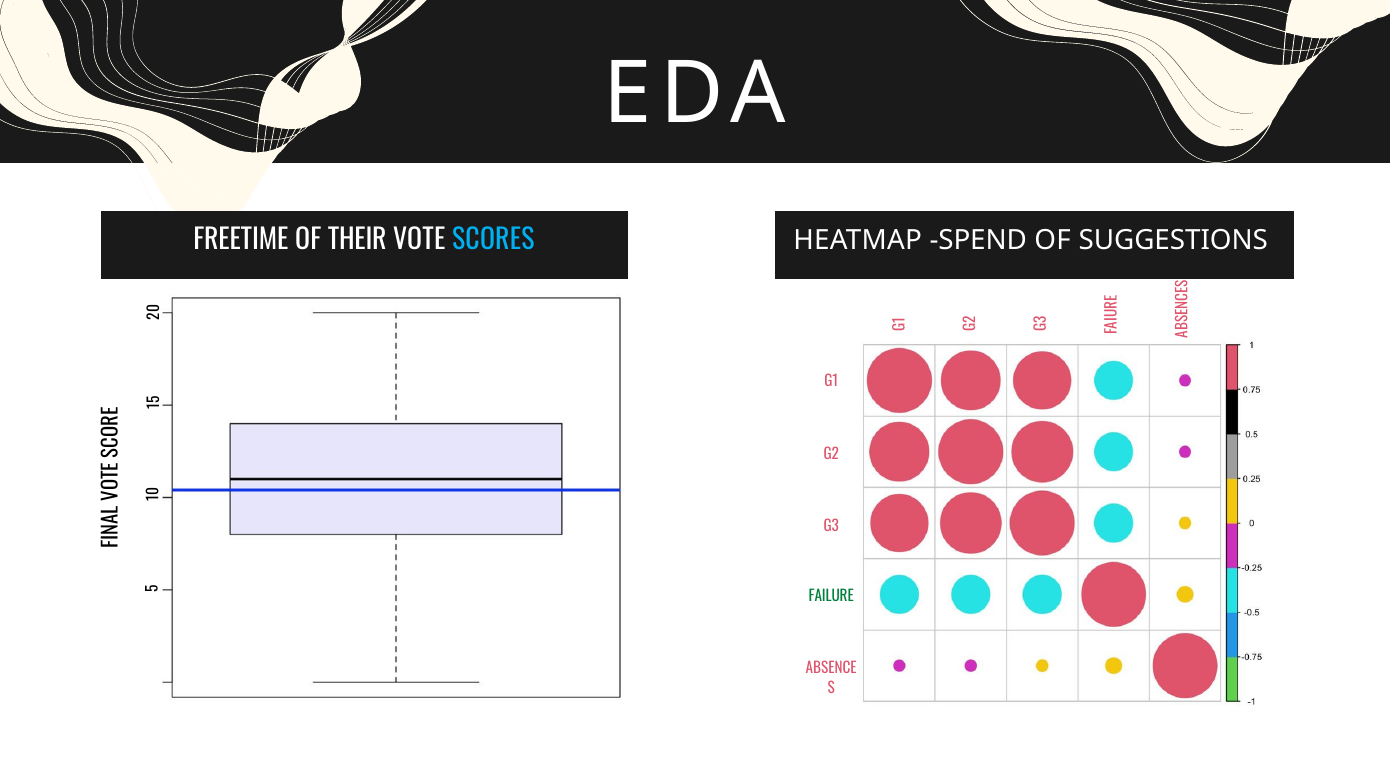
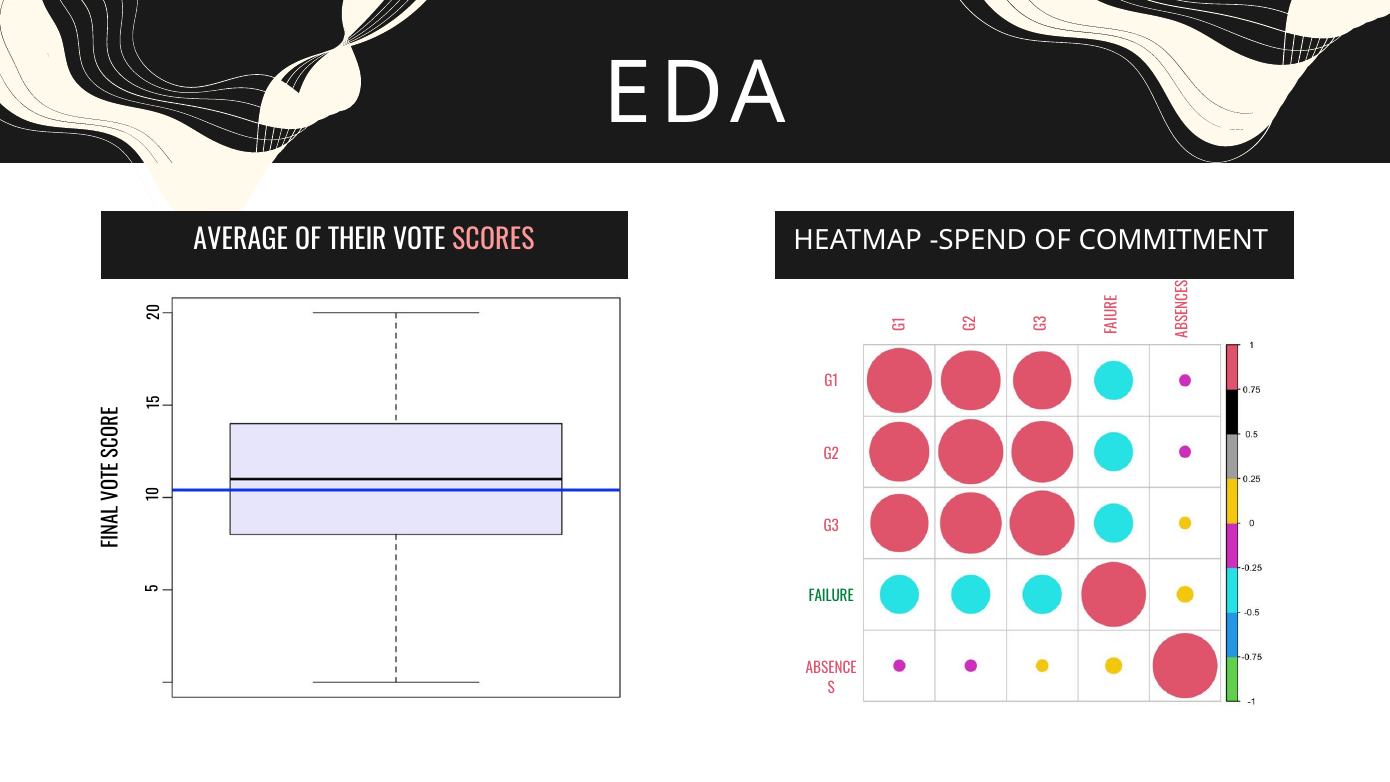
FREETIME: FREETIME -> AVERAGE (241, 240)
SCORES colour: light blue -> pink (493, 240)
SUGGESTIONS: SUGGESTIONS -> COMMITMENT (1173, 240)
